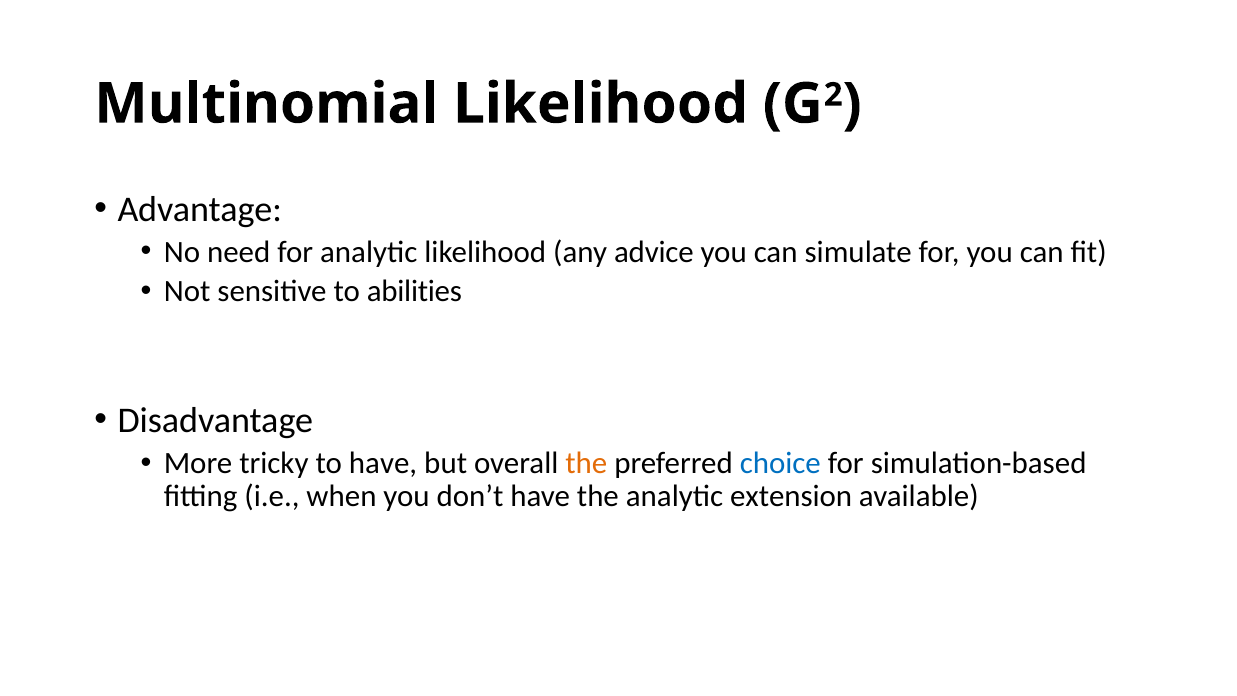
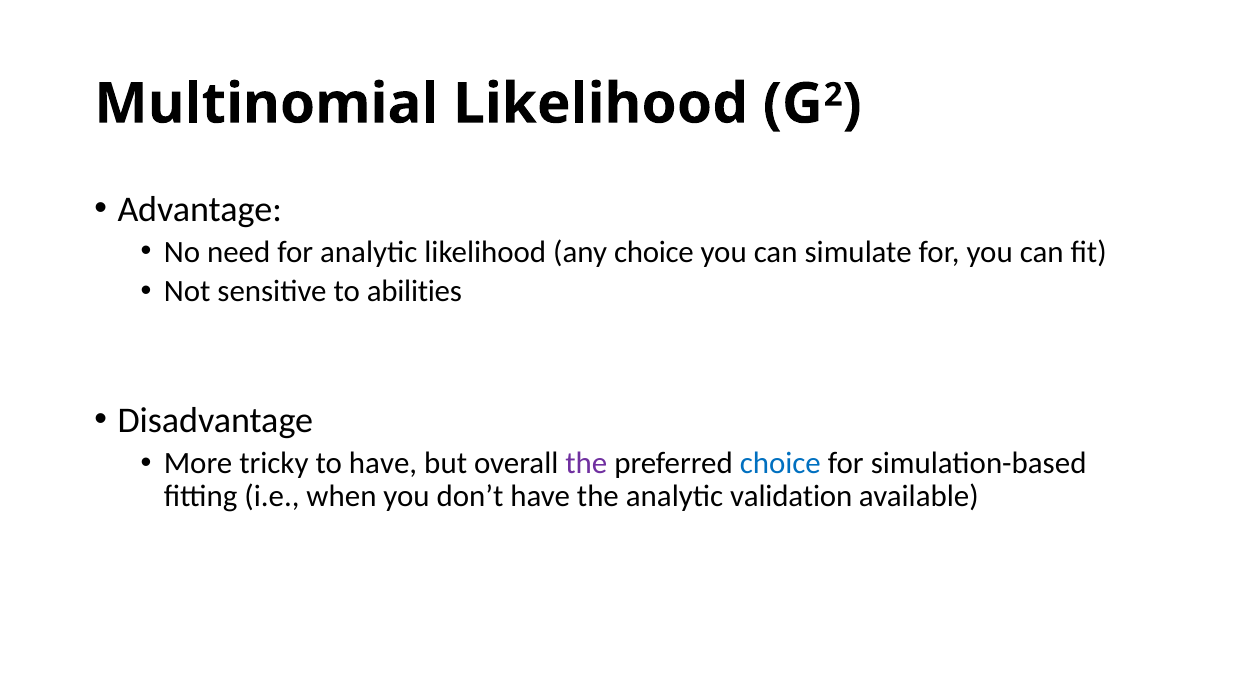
any advice: advice -> choice (654, 252)
the colour: orange -> purple (586, 463)
extension: extension -> validation (791, 496)
